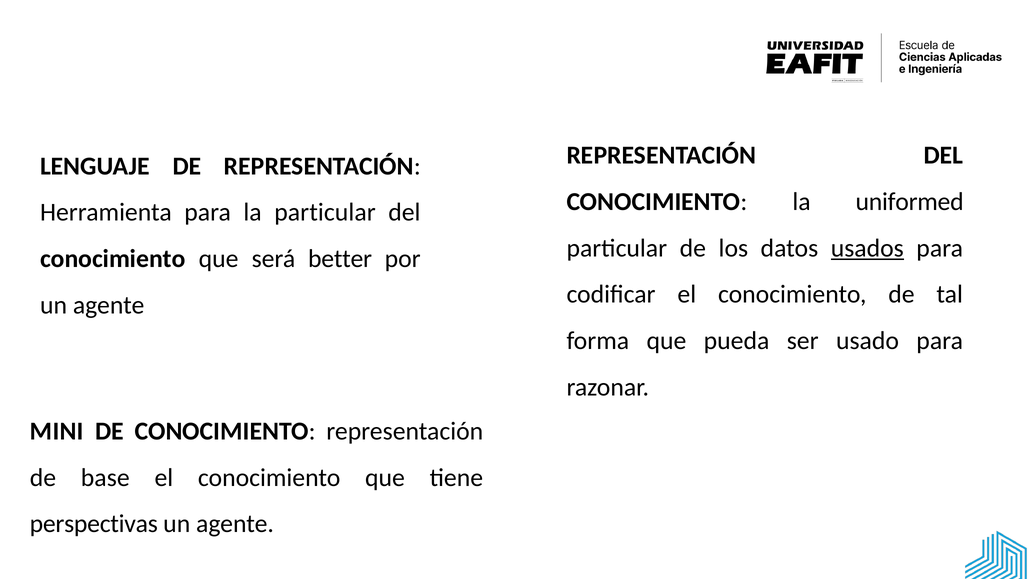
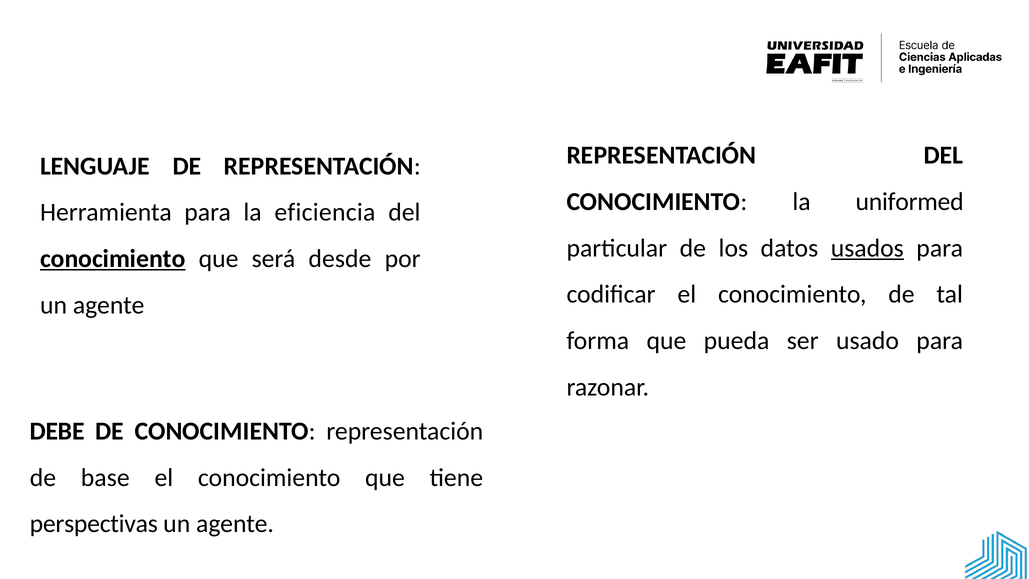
la particular: particular -> eficiencia (325, 212)
conocimiento underline: none -> present (113, 259)
better: better -> desde (340, 259)
MINI: MINI -> DEBE (57, 431)
